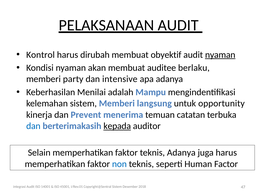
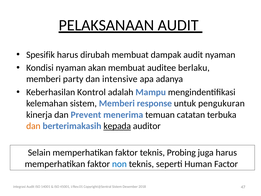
Kontrol: Kontrol -> Spesifik (41, 55)
obyektif: obyektif -> dampak (166, 55)
nyaman underline: present -> none (220, 55)
Menilai: Menilai -> Kontrol (91, 92)
langsung: langsung -> response (154, 103)
opportunity: opportunity -> pengukuran (221, 103)
dan colour: blue -> orange (33, 126)
teknis Adanya: Adanya -> Probing (181, 152)
